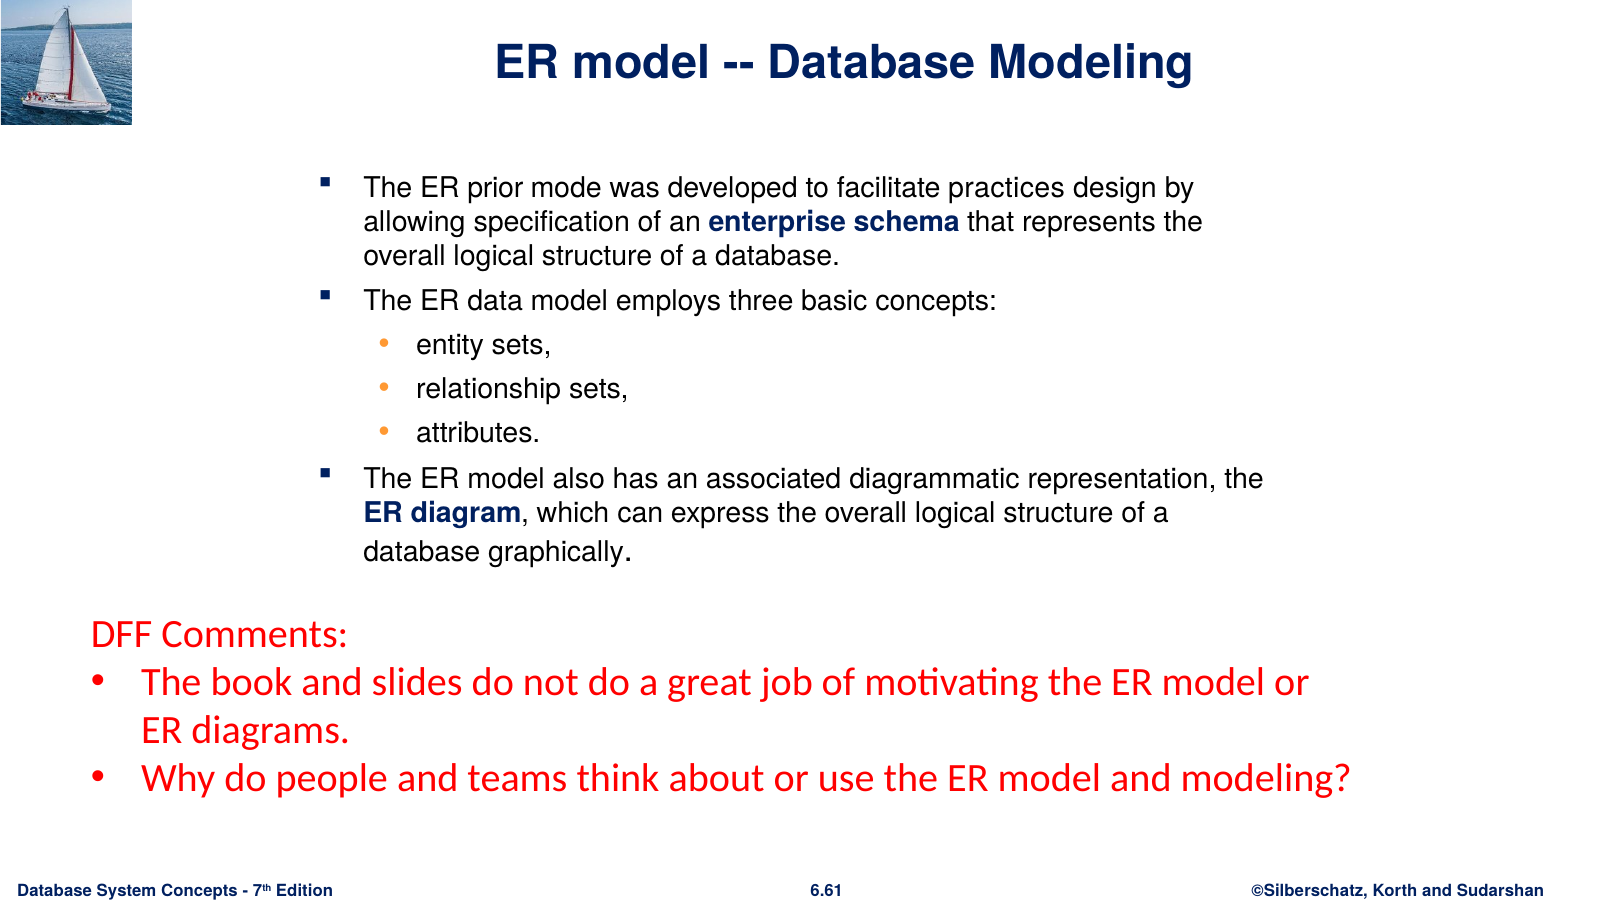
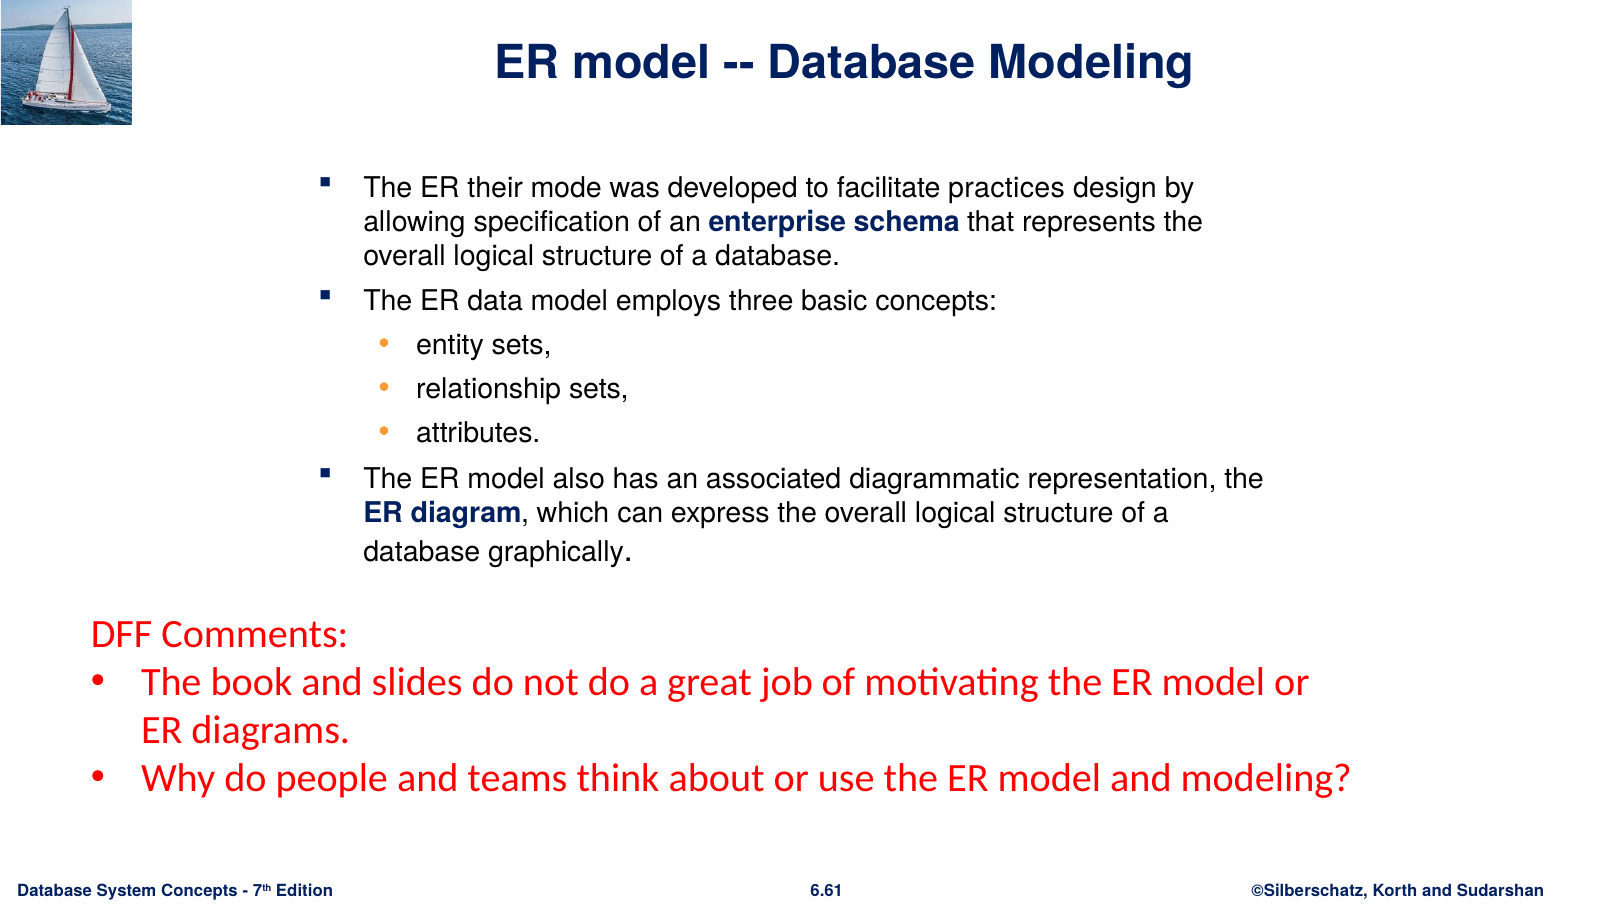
prior: prior -> their (495, 188)
